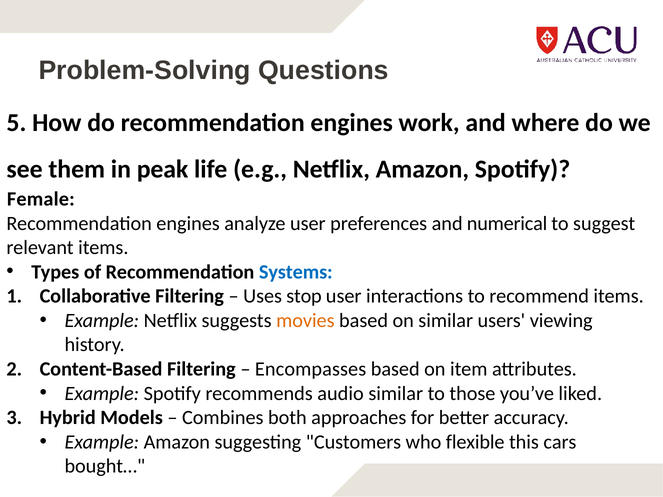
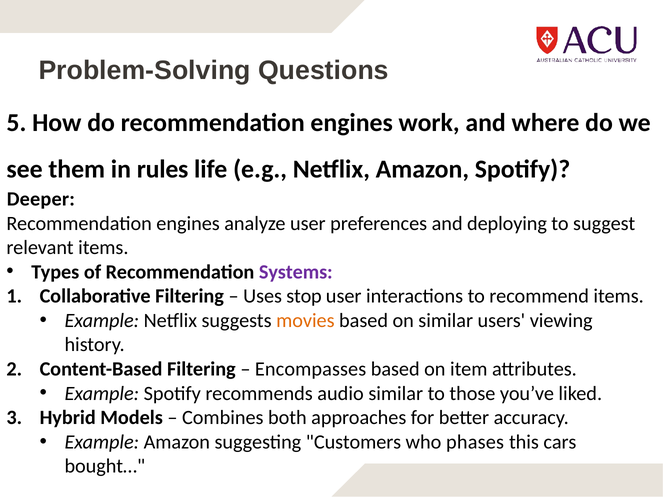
peak: peak -> rules (163, 169)
Female: Female -> Deeper (41, 199)
numerical: numerical -> deploying (507, 223)
Systems colour: blue -> purple (296, 272)
flexible: flexible -> phases (475, 442)
